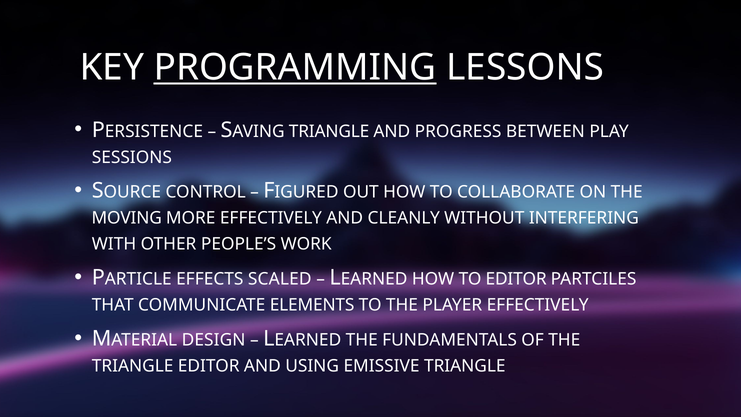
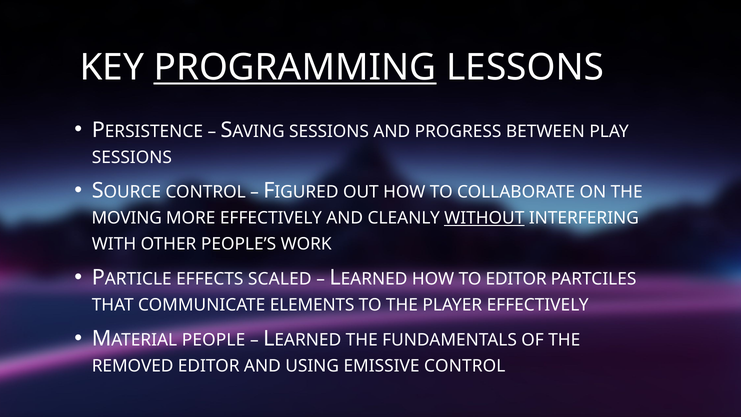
TRIANGLE: TRIANGLE -> SESSIONS (329, 131)
WITHOUT underline: none -> present (484, 218)
DESIGN: DESIGN -> PEOPLE (214, 340)
TRIANGLE: TRIANGLE -> REMOVED (133, 366)
EMISSIVE TRIANGLE: TRIANGLE -> CONTROL (465, 366)
